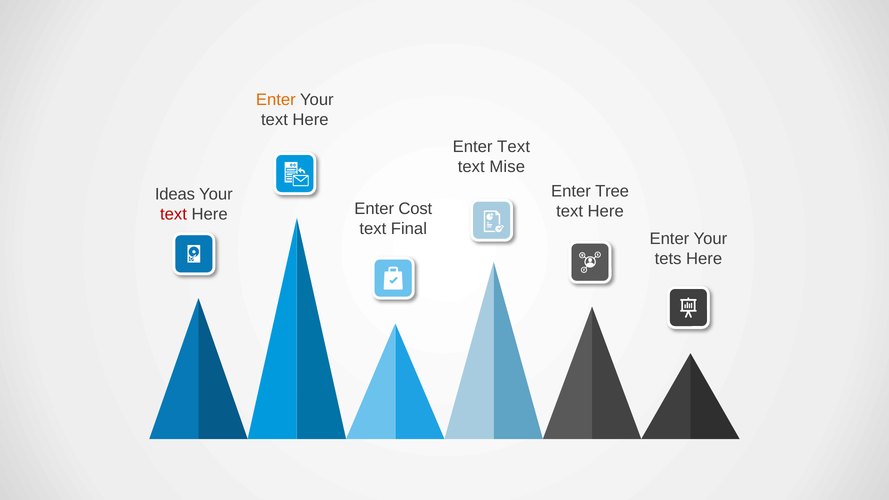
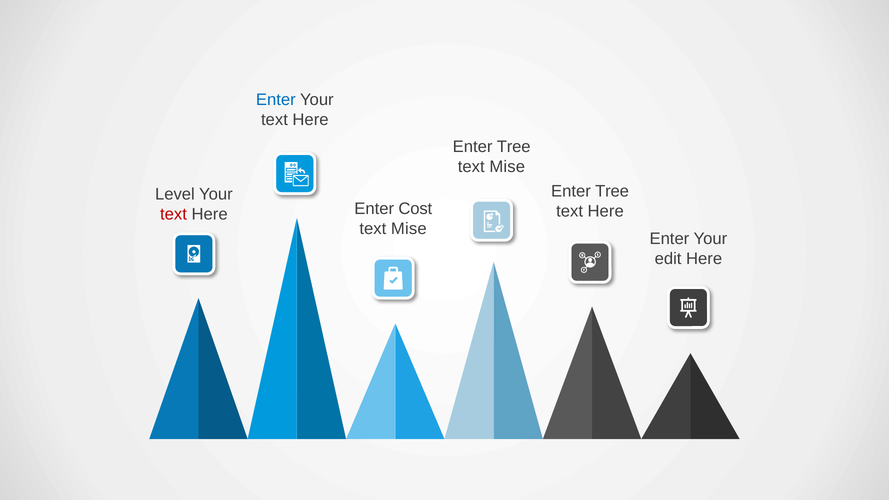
Enter colour: orange -> blue (276, 100)
Text: Text -> Tree (514, 147)
Ideas: Ideas -> Level (175, 194)
Final: Final -> Mise (409, 229)
tets: tets -> edit (668, 259)
